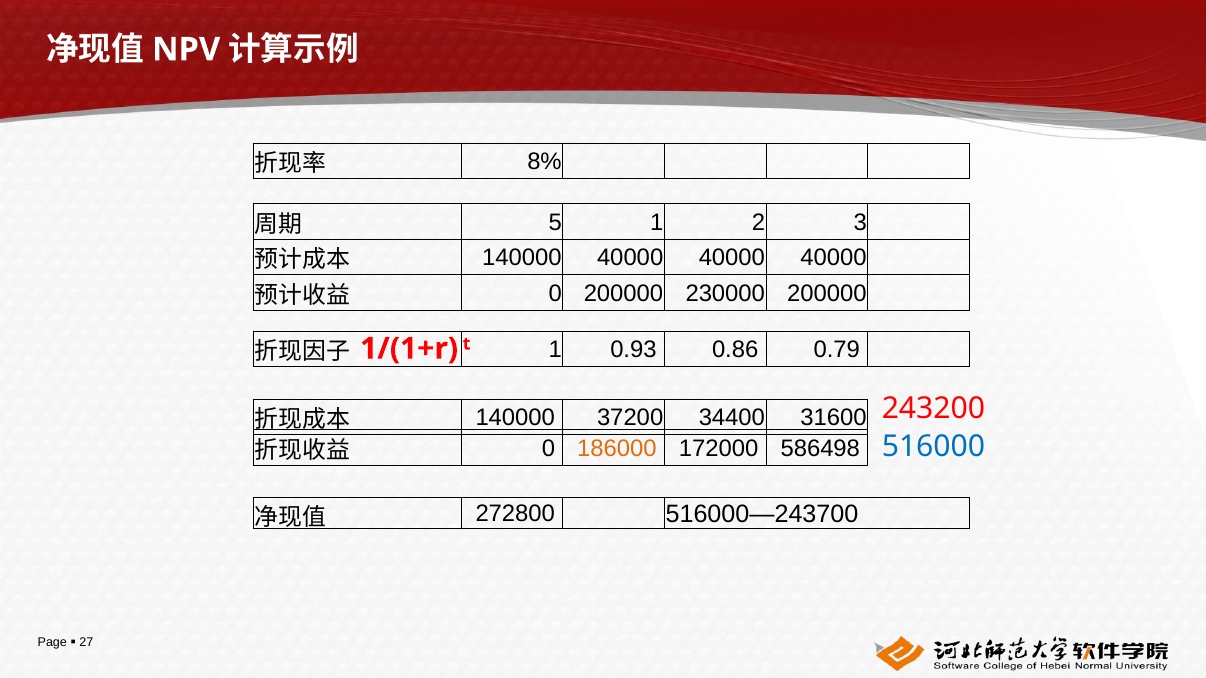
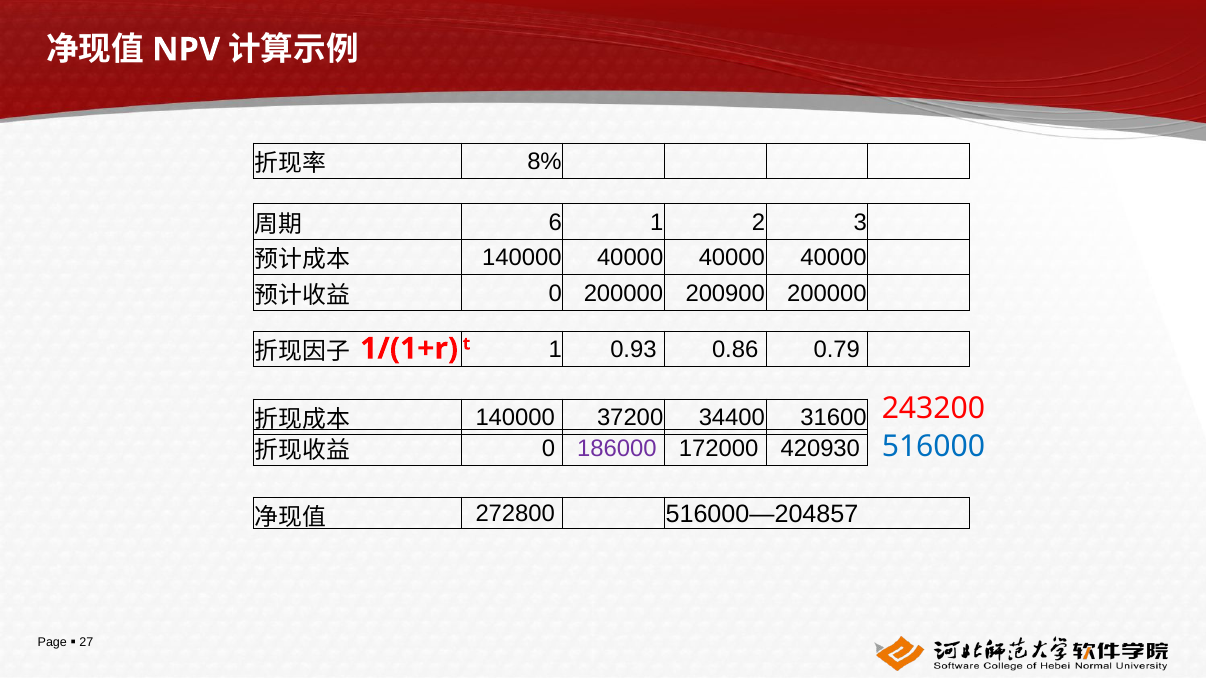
5: 5 -> 6 (555, 222)
230000: 230000 -> 200900 (725, 294)
186000 colour: orange -> purple (617, 448)
586498: 586498 -> 420930 (820, 448)
516000—243700: 516000—243700 -> 516000—204857 (762, 514)
